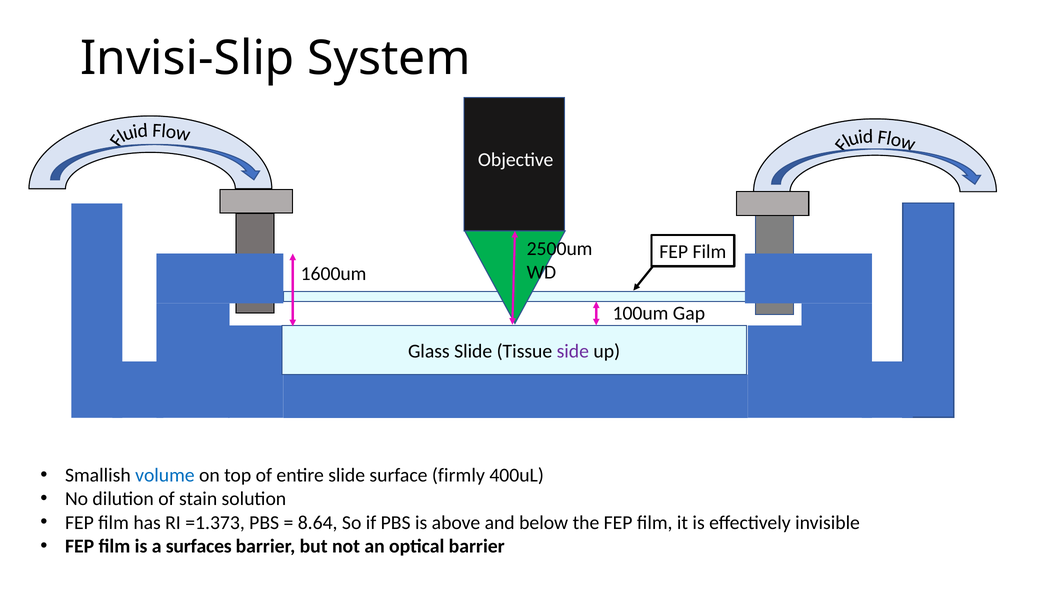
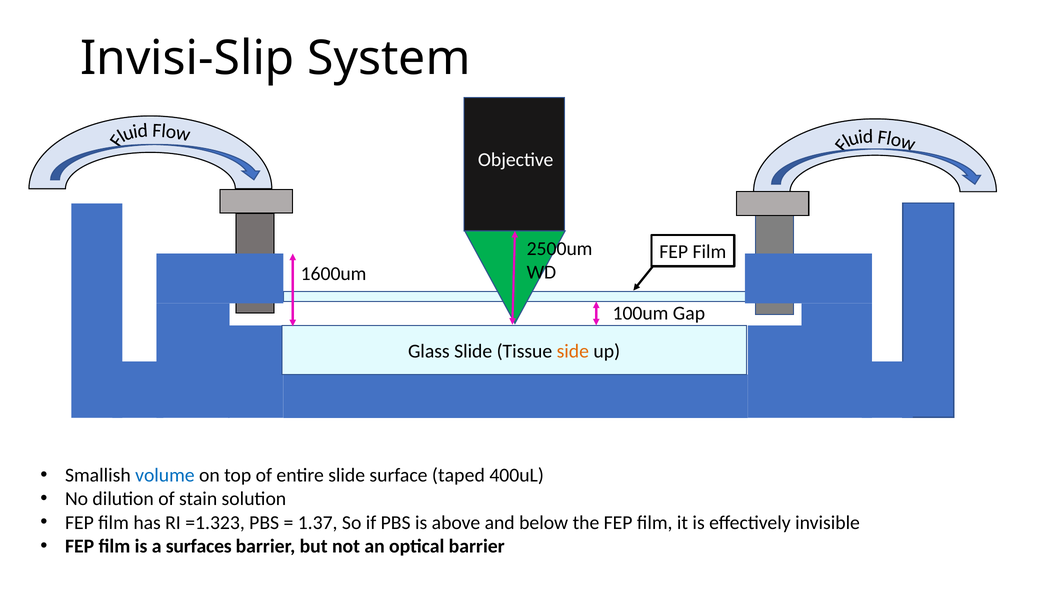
side colour: purple -> orange (573, 352)
firmly: firmly -> taped (458, 476)
=1.373: =1.373 -> =1.323 (215, 523)
8.64: 8.64 -> 1.37 (318, 523)
